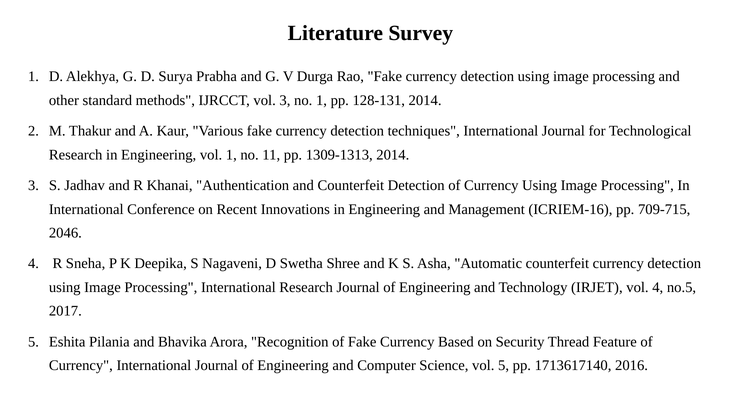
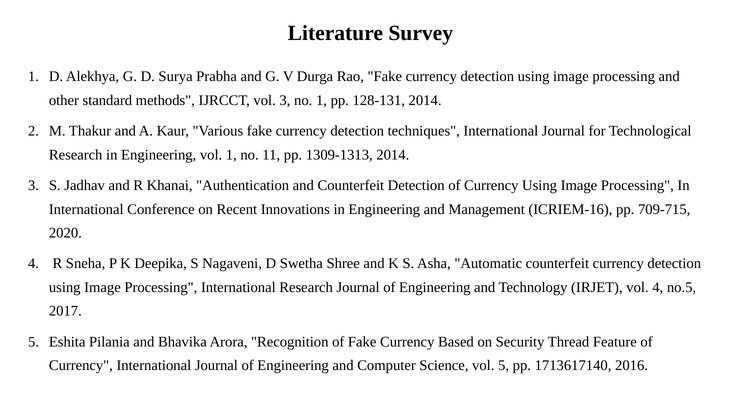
2046: 2046 -> 2020 (65, 233)
